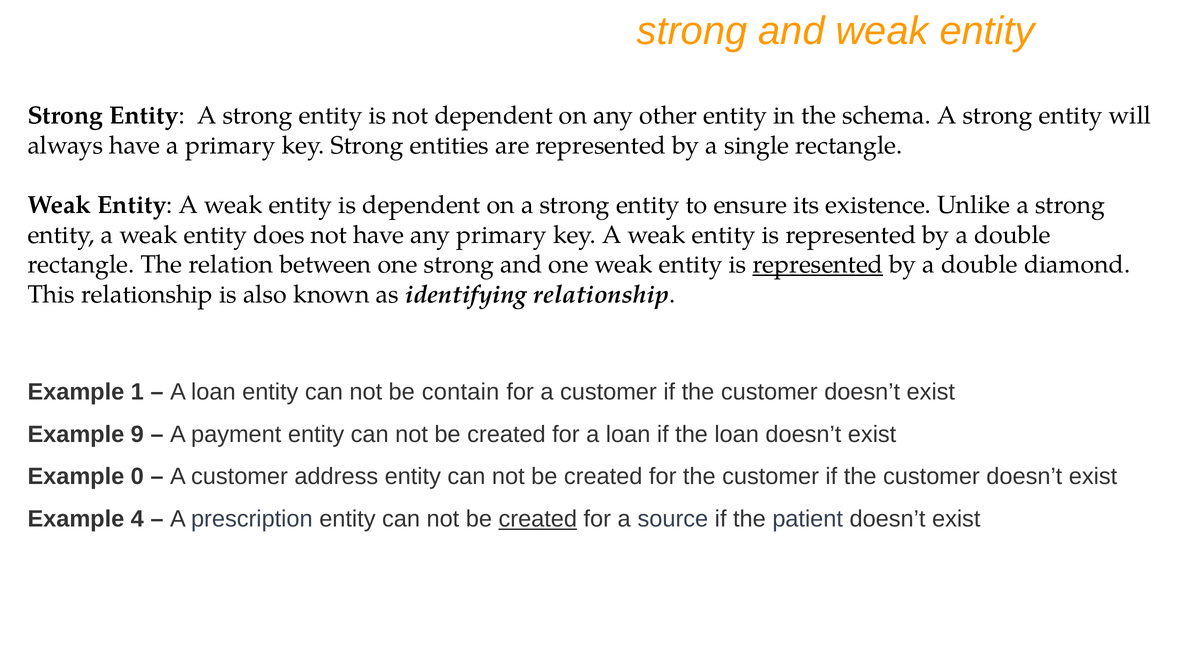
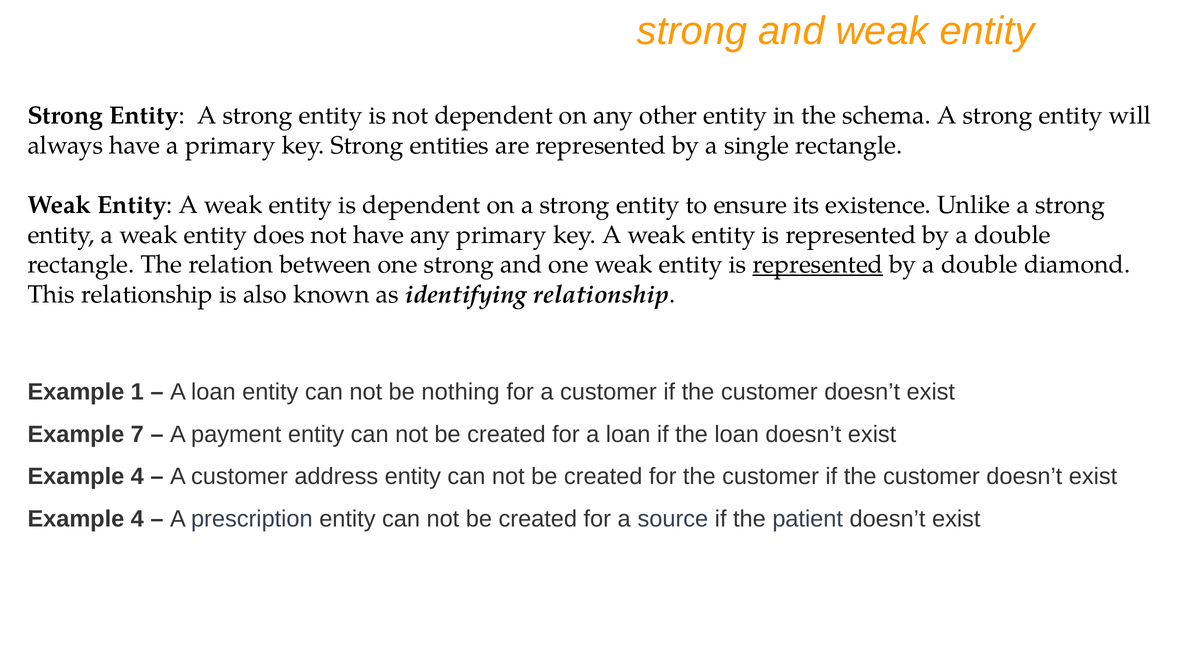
contain: contain -> nothing (461, 392)
9: 9 -> 7 (137, 434)
0: 0 -> 4 (137, 477)
created underline: present -> none (538, 519)
